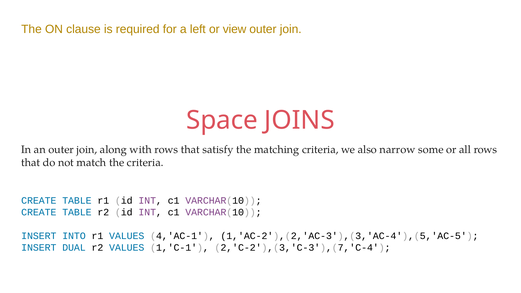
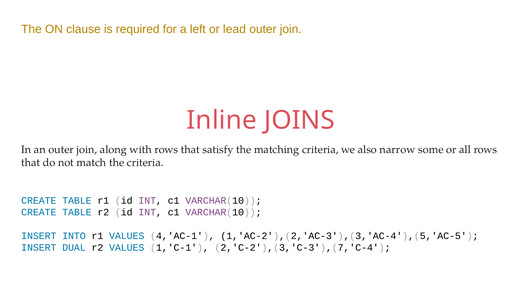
view: view -> lead (234, 29)
Space: Space -> Inline (222, 120)
